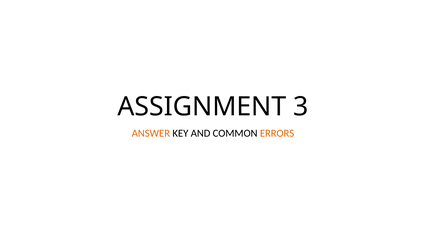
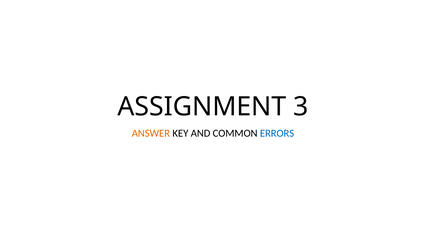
ERRORS colour: orange -> blue (277, 133)
